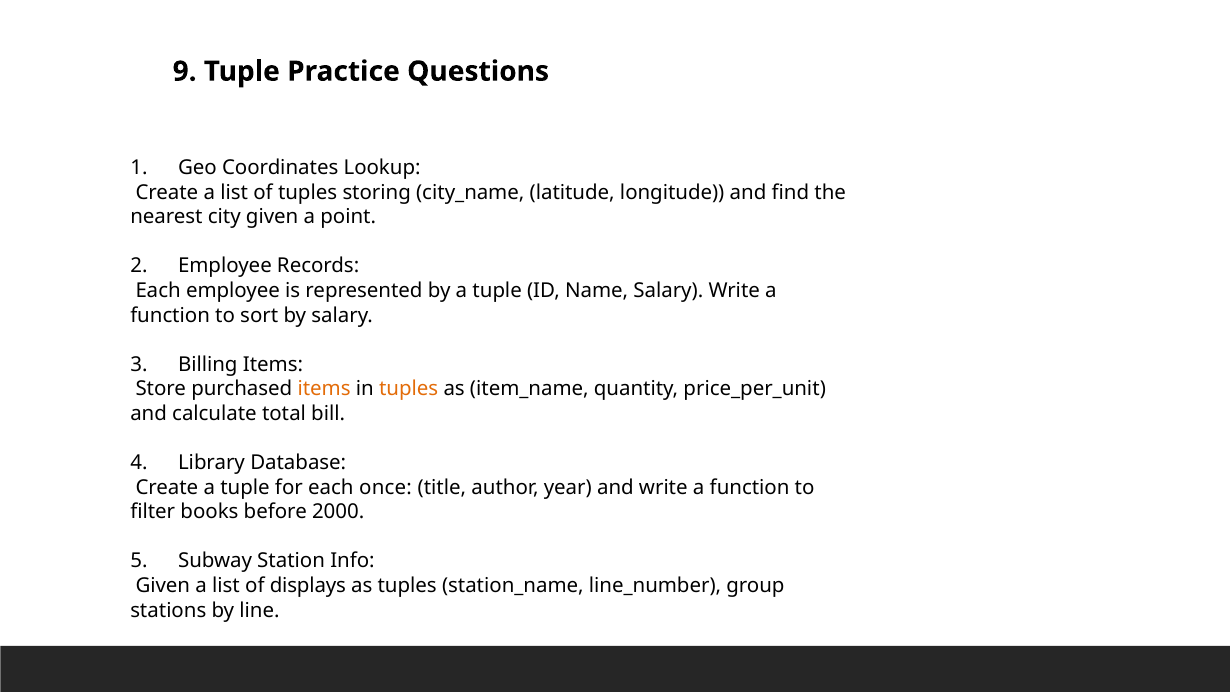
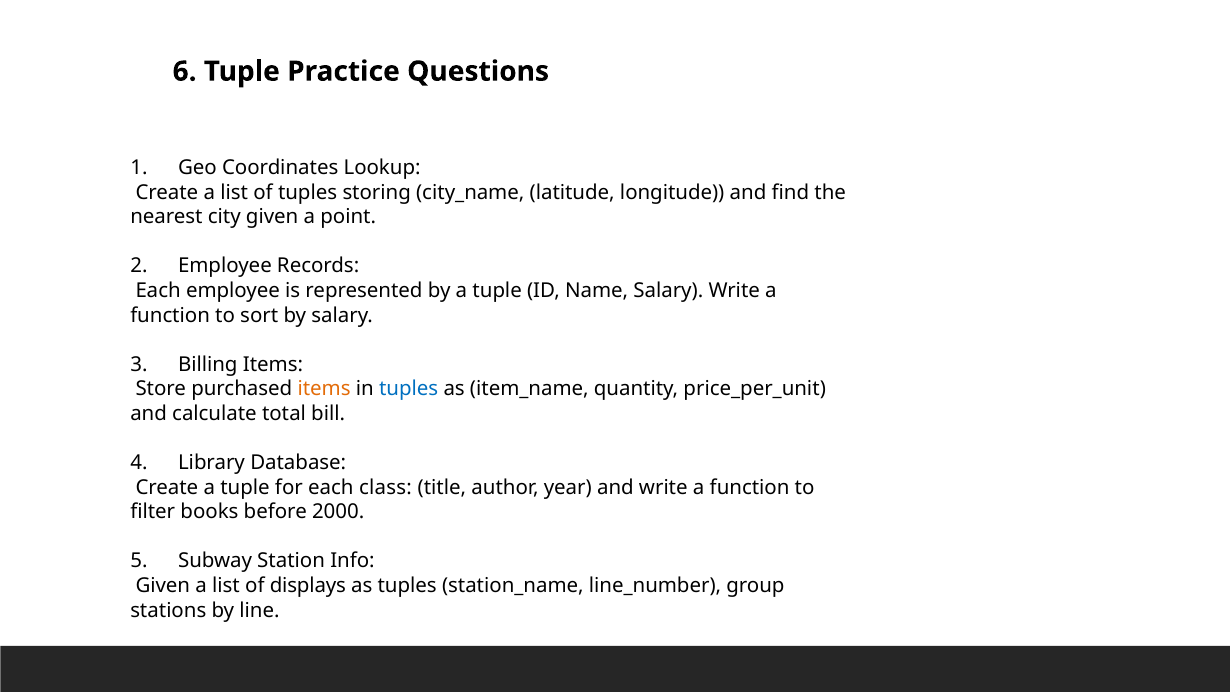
9: 9 -> 6 (185, 71)
tuples colour: orange -> blue (409, 389)
once: once -> class (386, 487)
